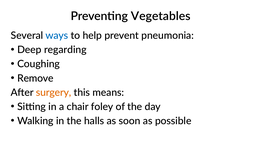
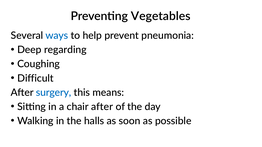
Remove: Remove -> Difficult (35, 78)
surgery colour: orange -> blue (54, 93)
chair foley: foley -> after (102, 107)
